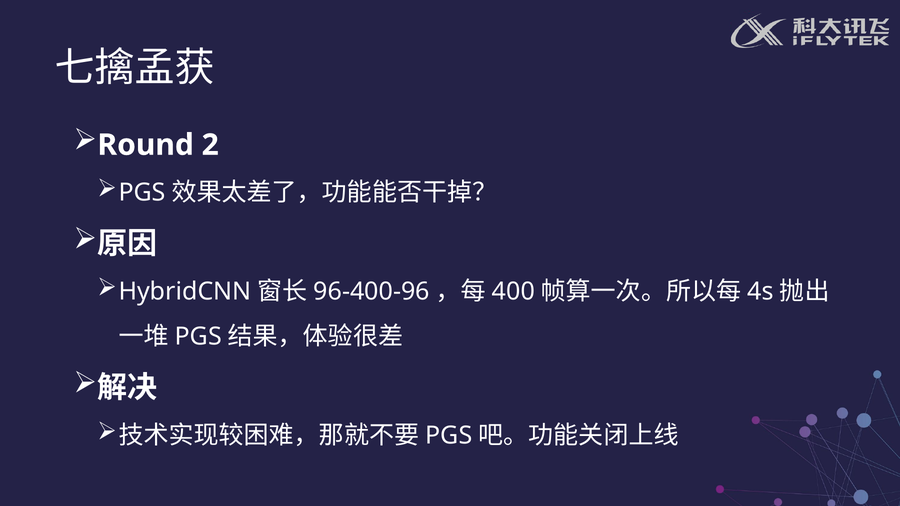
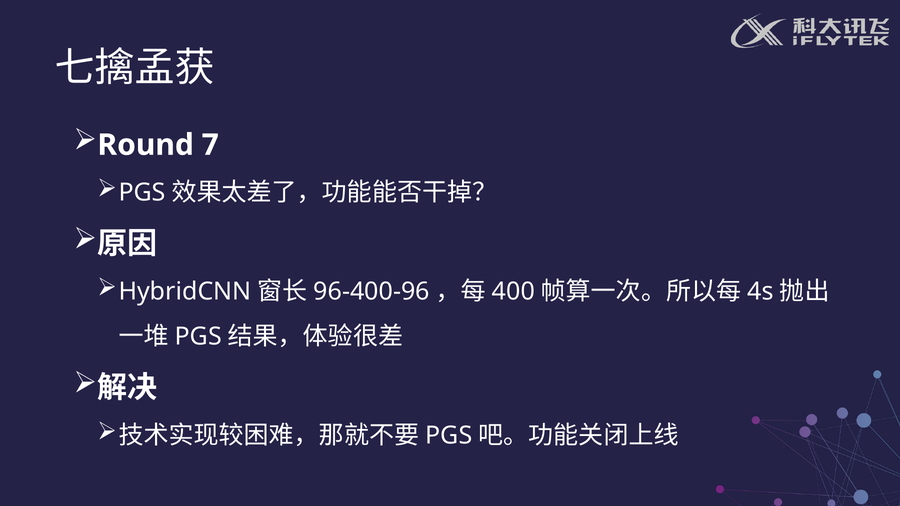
2: 2 -> 7 (210, 145)
